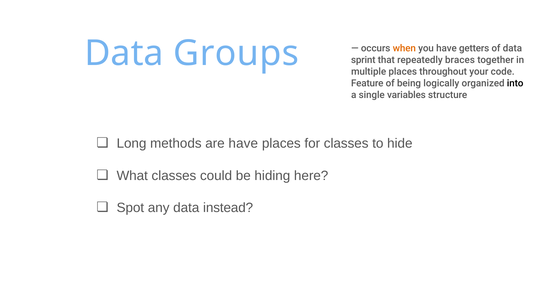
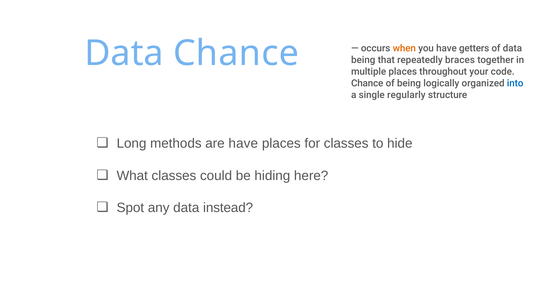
Data Groups: Groups -> Chance (236, 53)
sprint: sprint -> being (363, 60)
Feature: Feature -> Chance (367, 83)
into colour: black -> blue (515, 83)
variables: variables -> regularly (406, 95)
